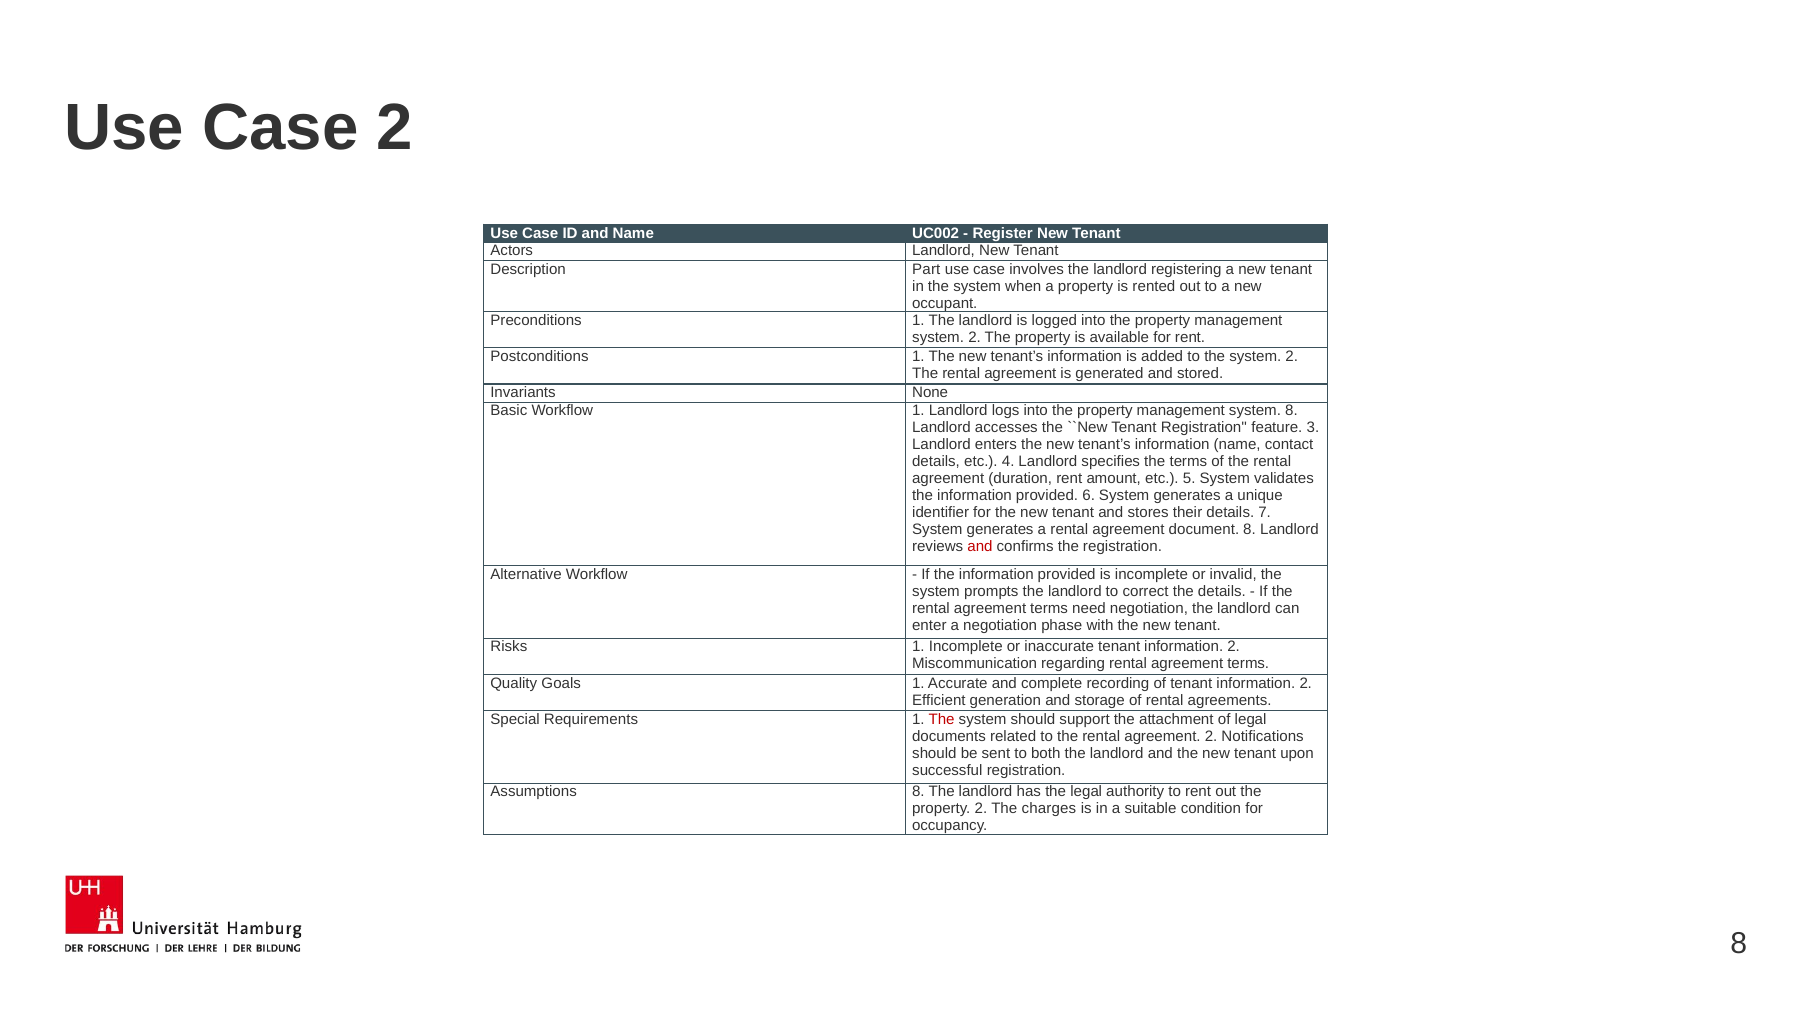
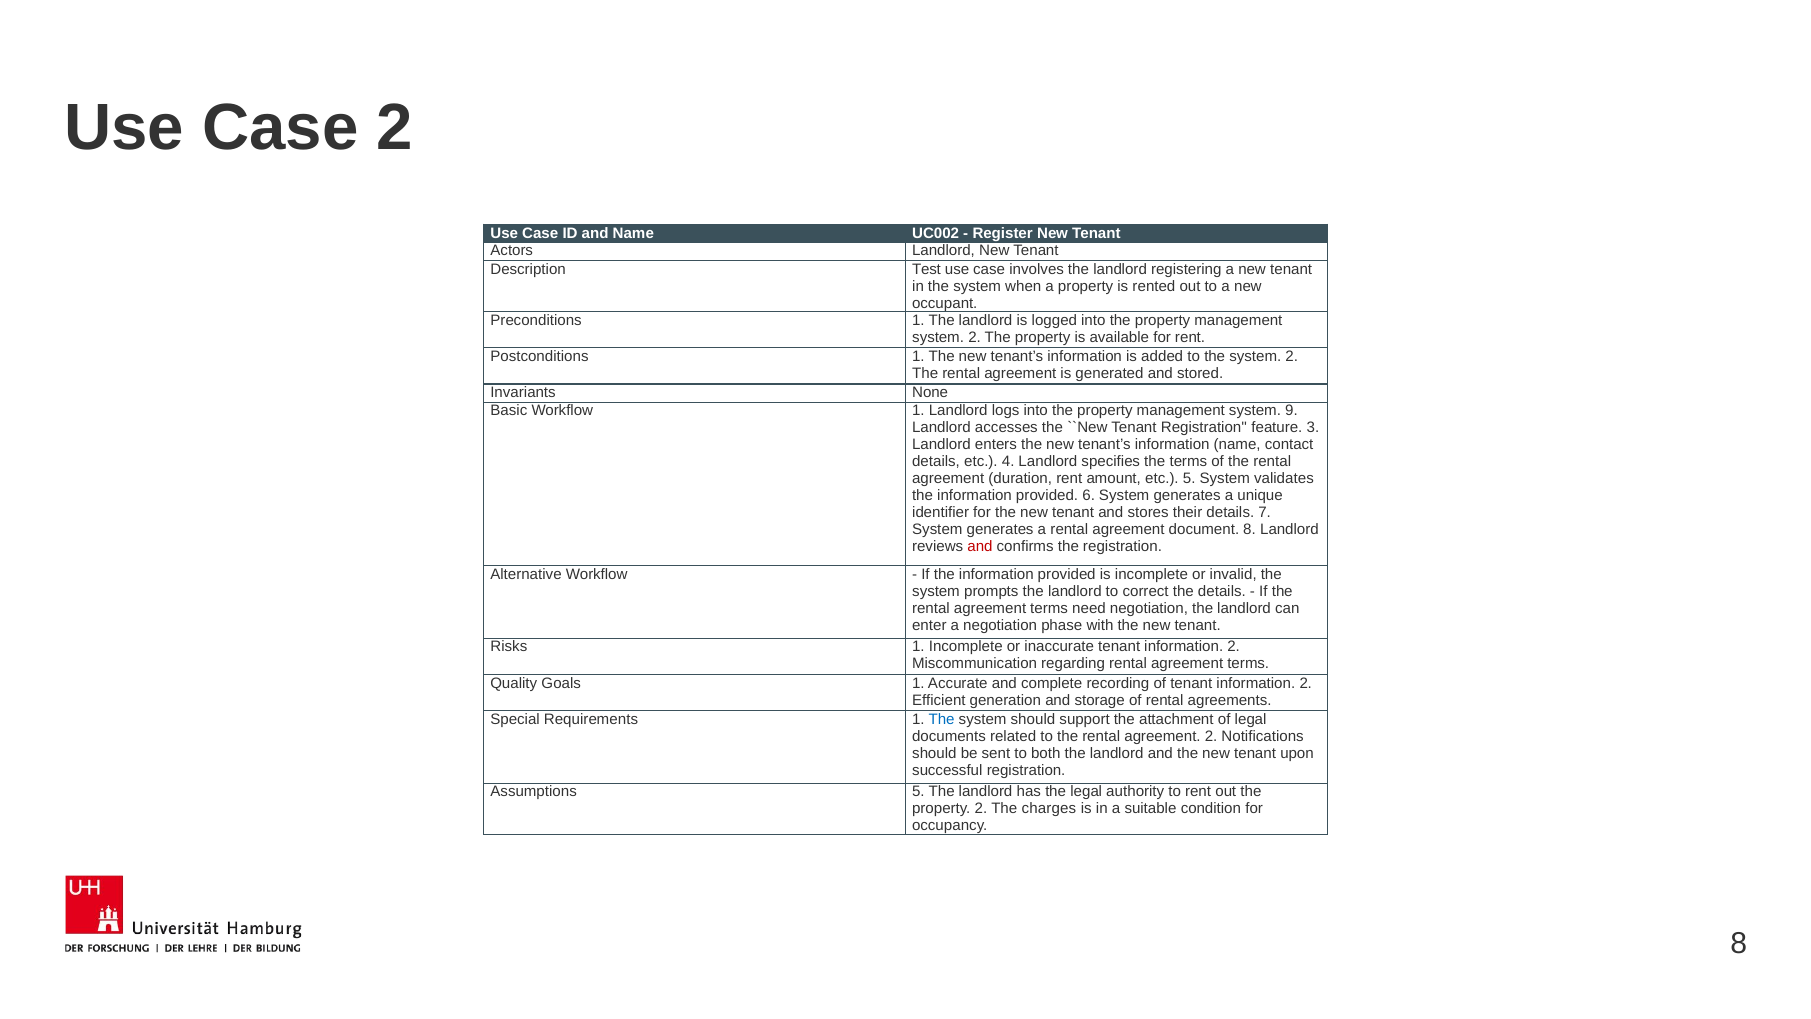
Part: Part -> Test (926, 269)
system 8: 8 -> 9 (1291, 411)
The colour: red -> blue (942, 719)
Assumptions 8: 8 -> 5 (918, 792)
